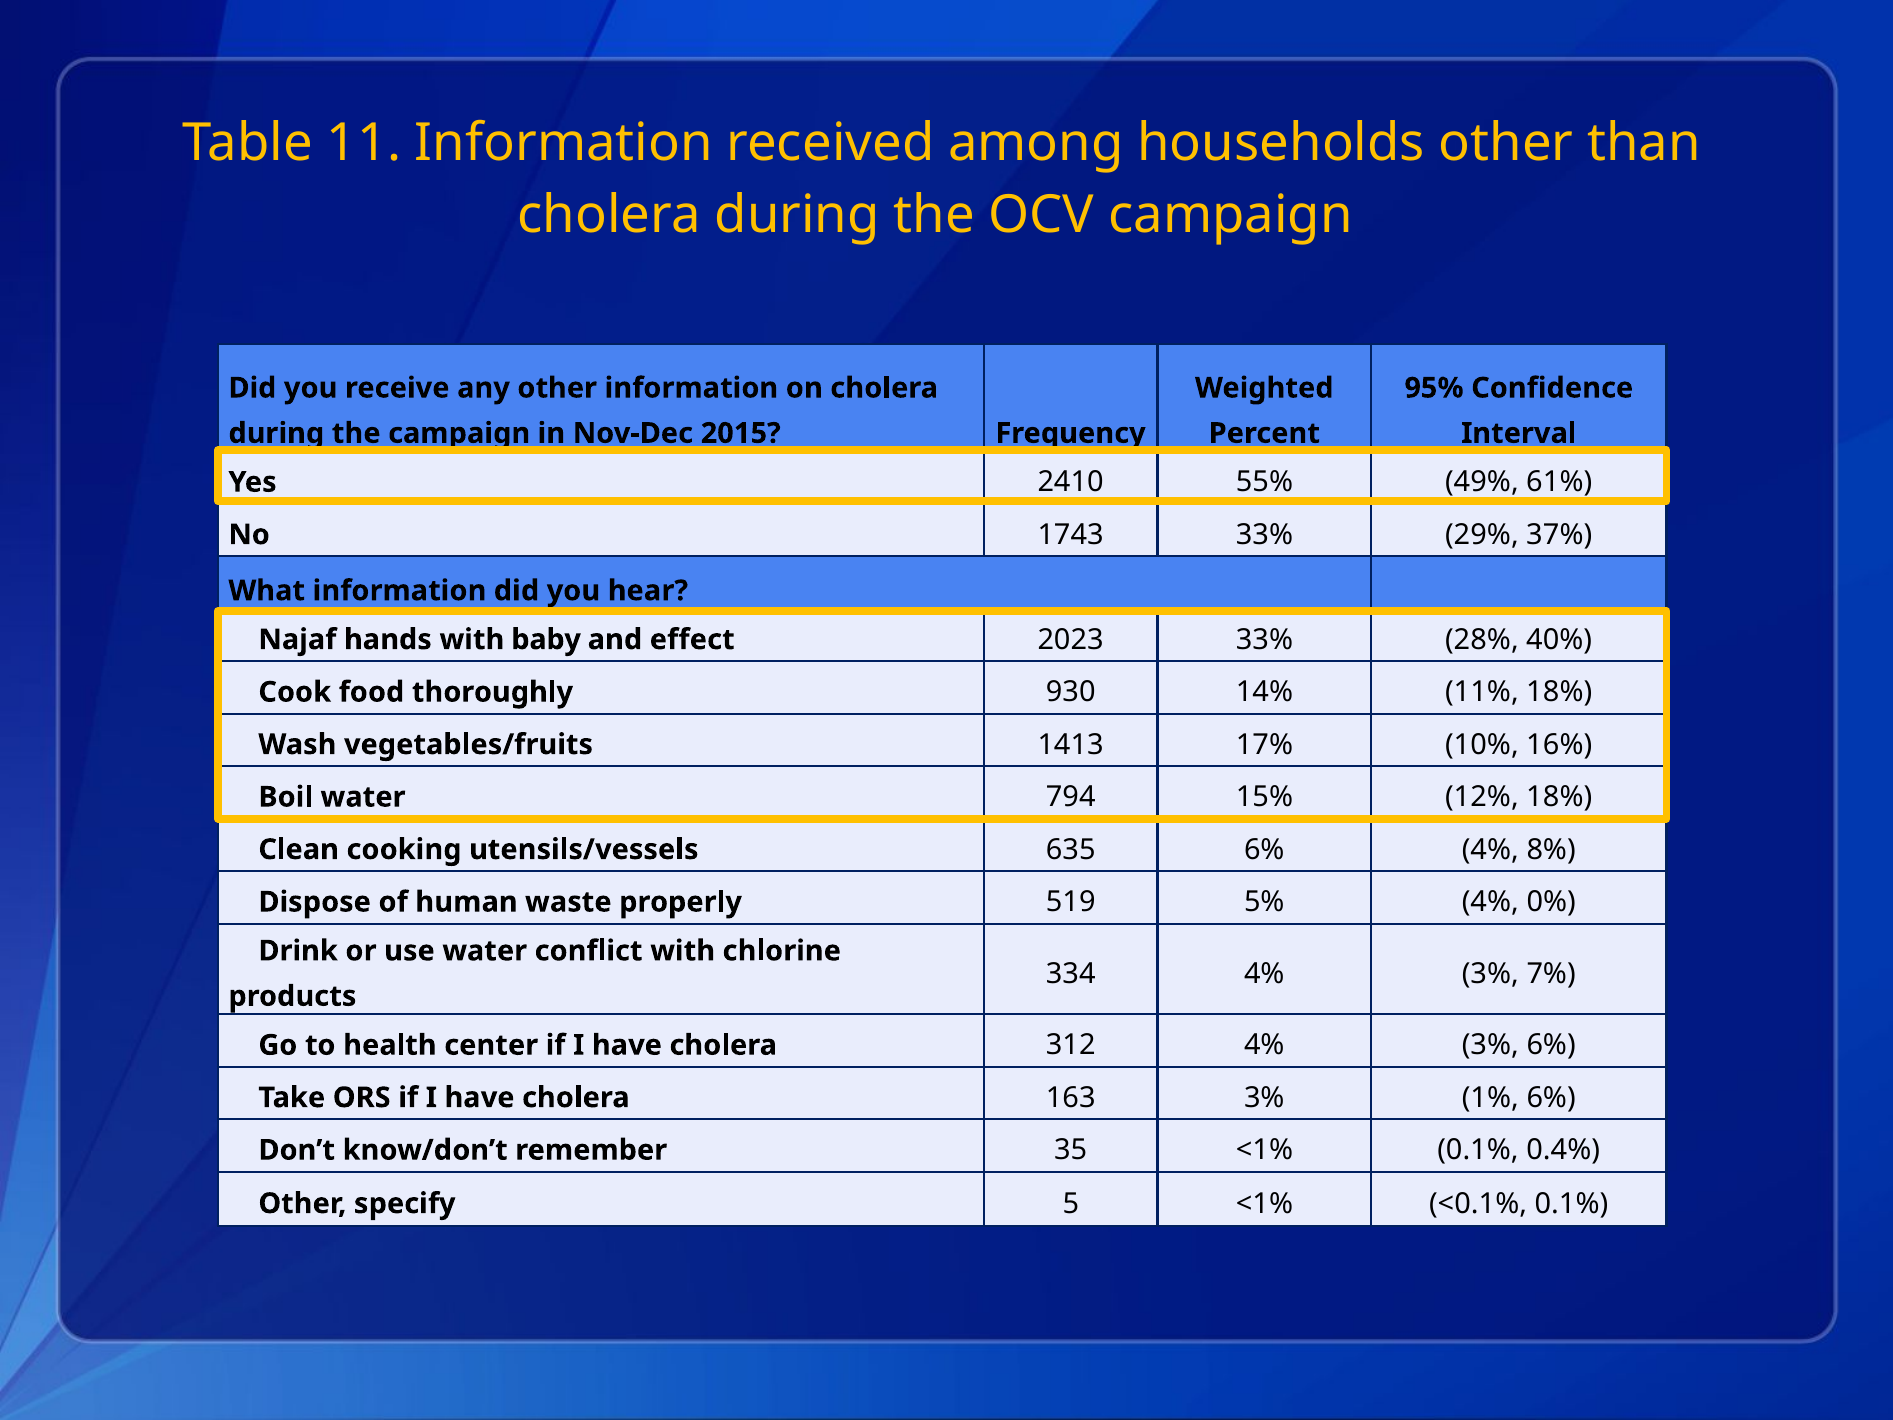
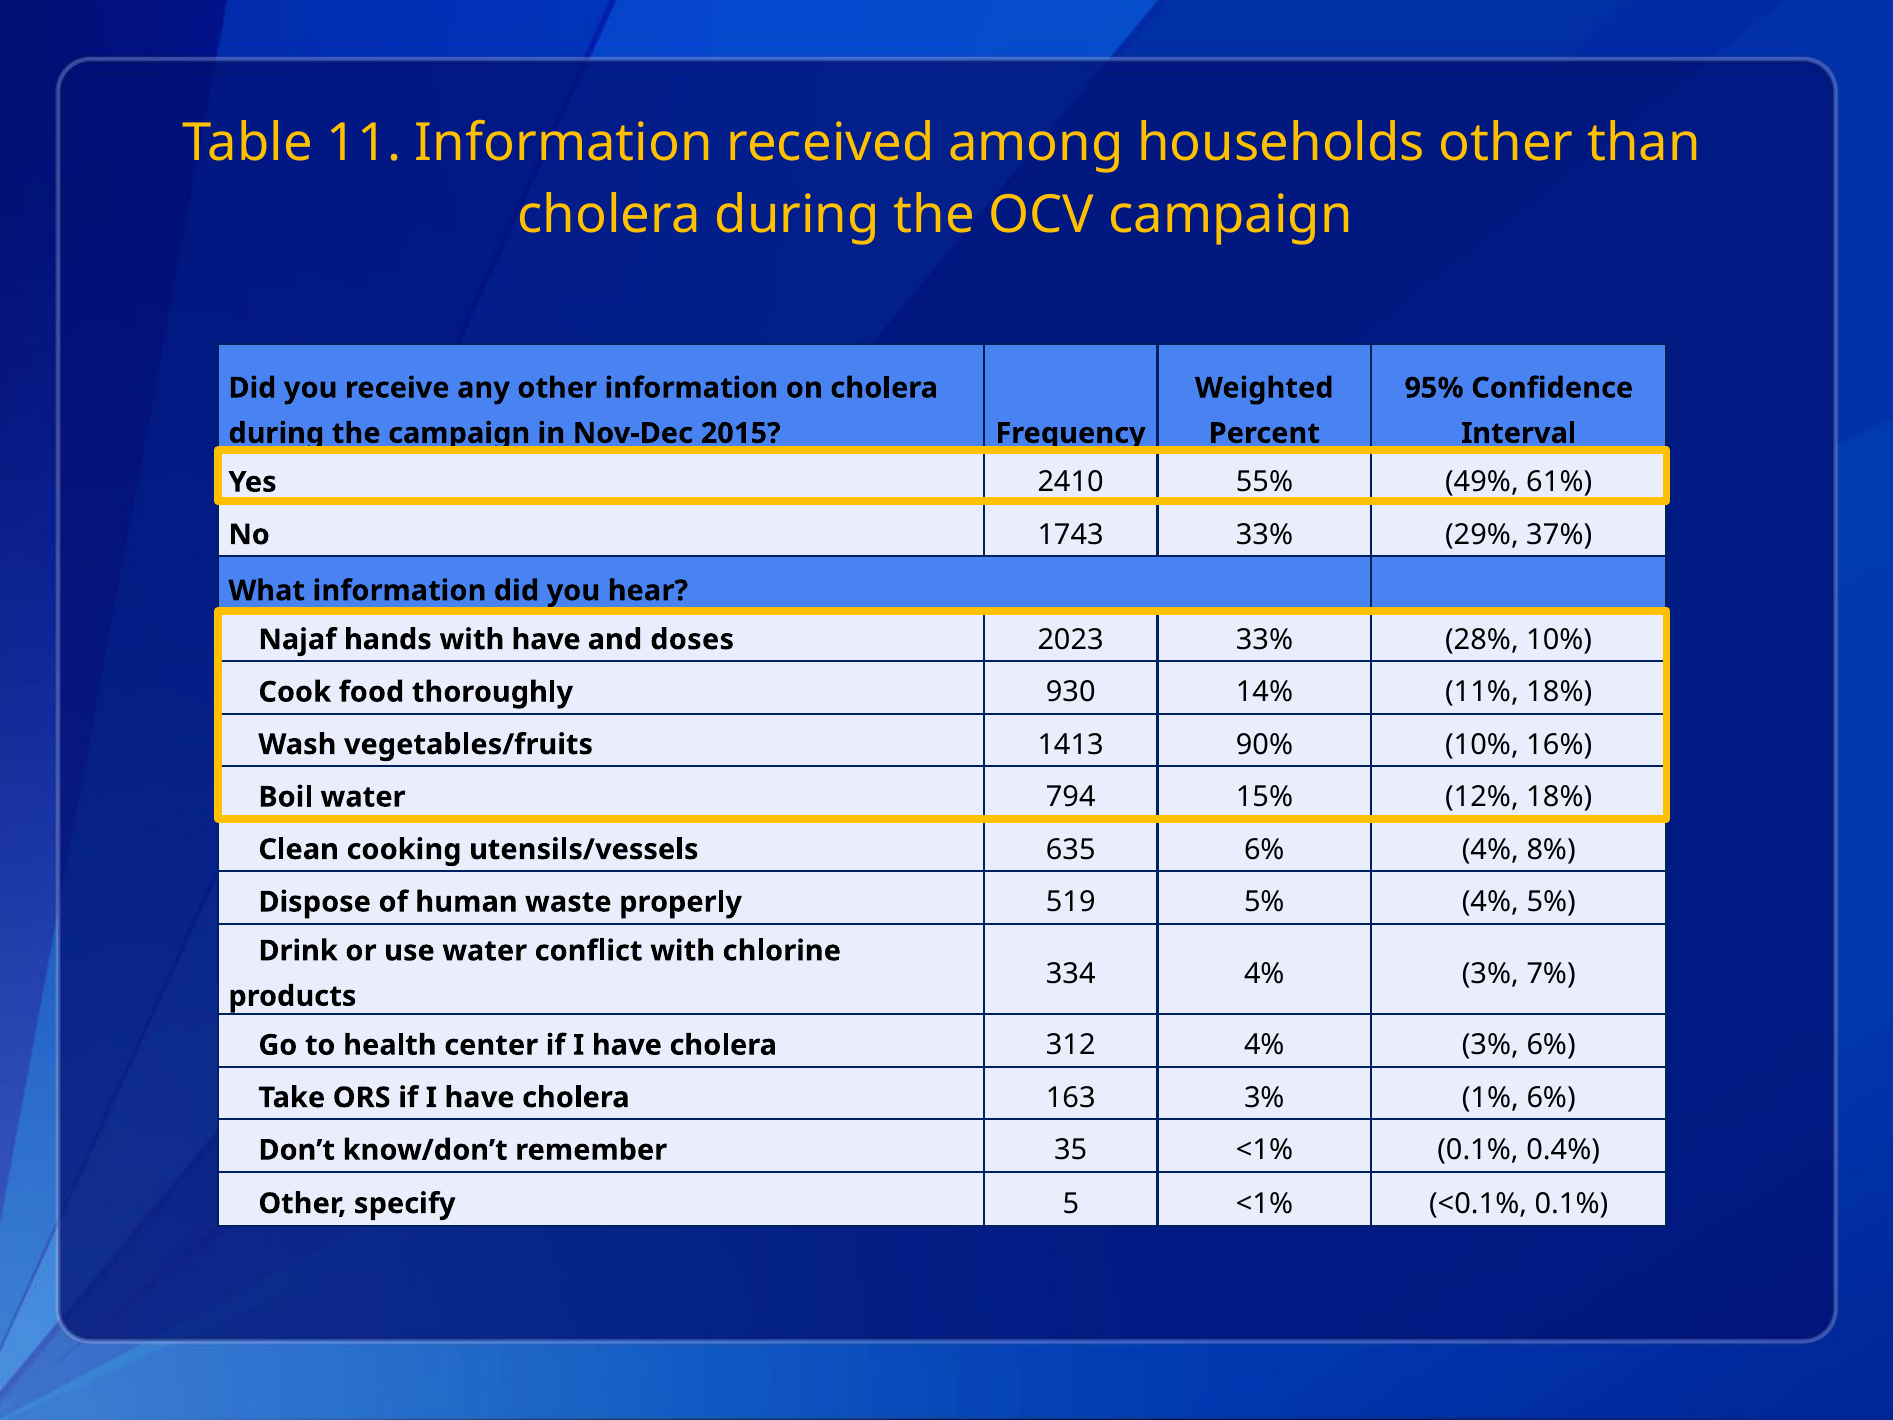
with baby: baby -> have (546, 640)
effect: effect -> doses (692, 640)
28% 40%: 40% -> 10% (1559, 640)
17%: 17% -> 90% (1264, 744)
4% 0%: 0% -> 5% (1551, 902)
